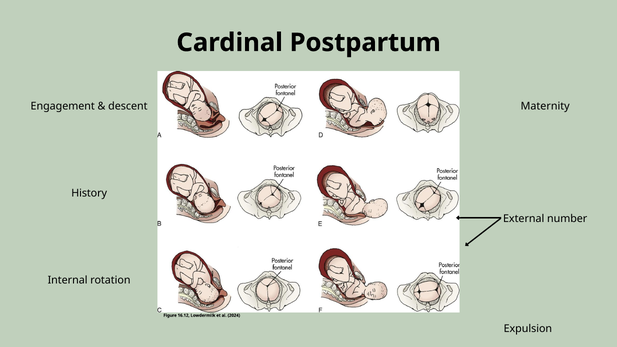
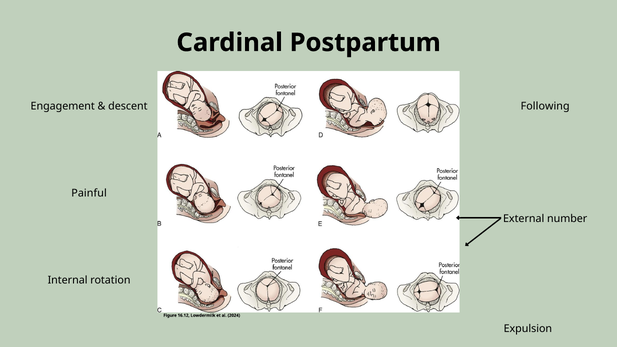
Maternity: Maternity -> Following (545, 106)
History: History -> Painful (89, 193)
